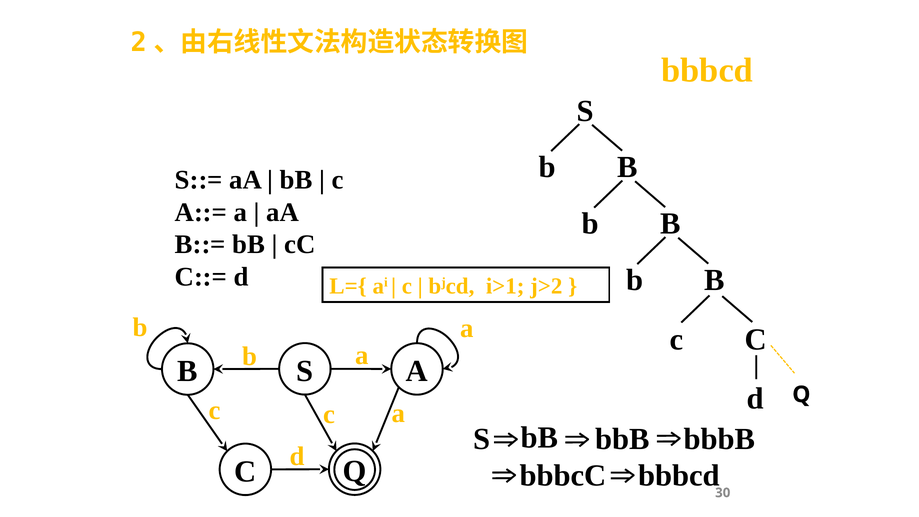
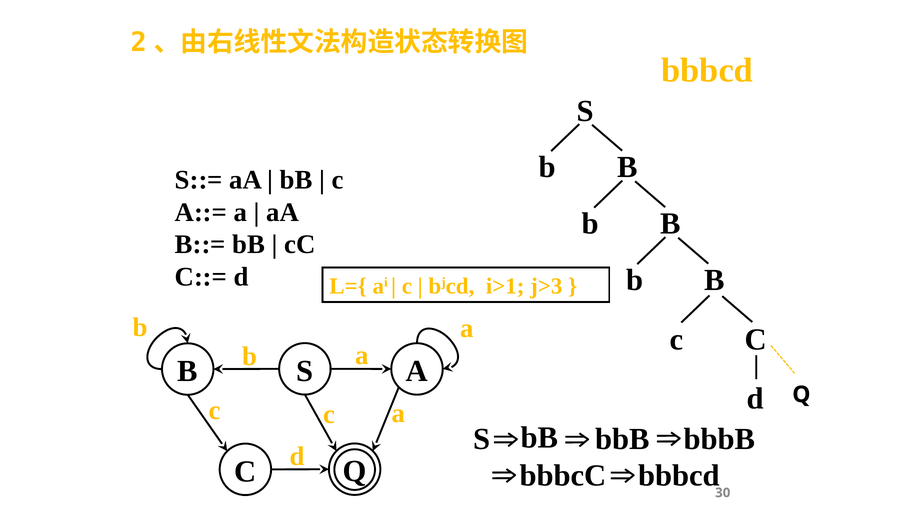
j>2: j>2 -> j>3 (546, 286)
